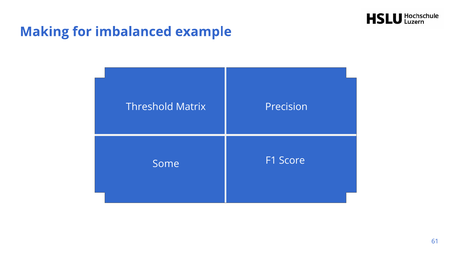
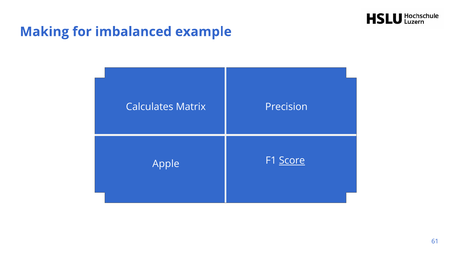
Threshold: Threshold -> Calculates (150, 107)
Some: Some -> Apple (166, 164)
Score underline: none -> present (292, 160)
